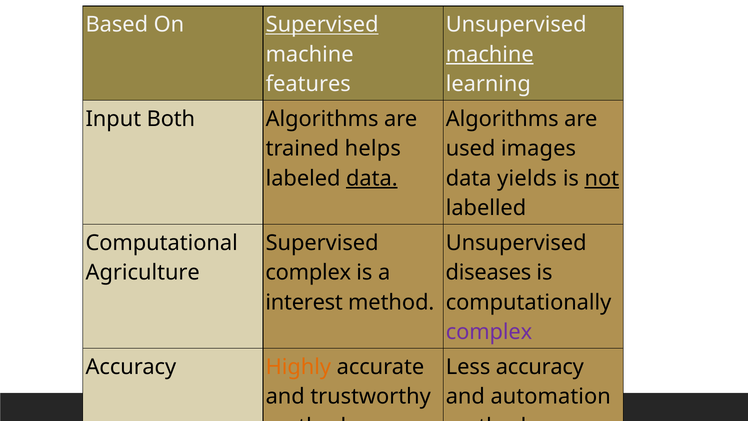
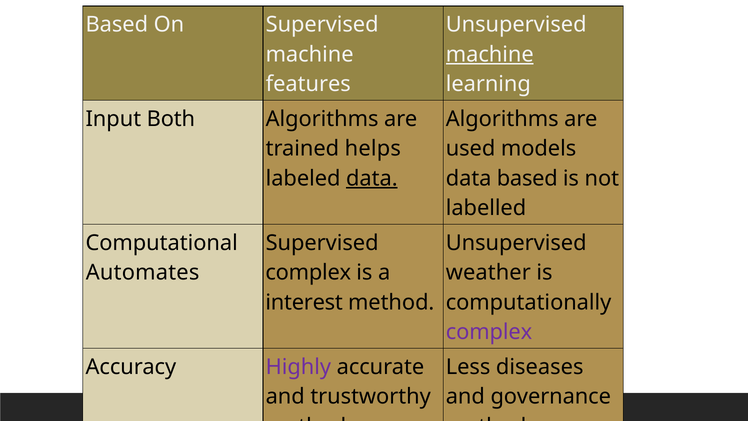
Supervised underline: present -> none (322, 25)
images: images -> models (539, 149)
data yields: yields -> based (527, 178)
not underline: present -> none (602, 178)
Agriculture: Agriculture -> Automates (143, 273)
diseases: diseases -> weather (488, 273)
Highly colour: orange -> purple (298, 367)
Less accuracy: accuracy -> diseases (540, 367)
automation: automation -> governance (551, 396)
